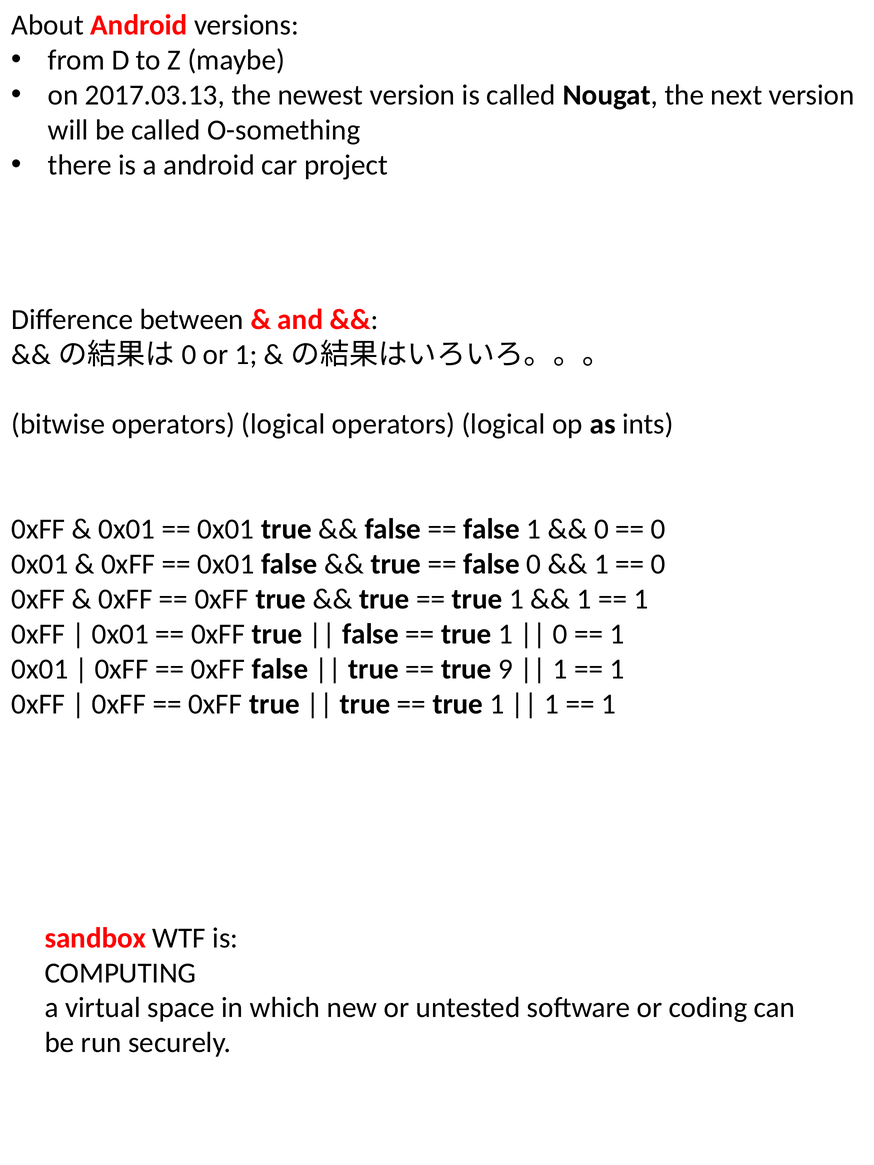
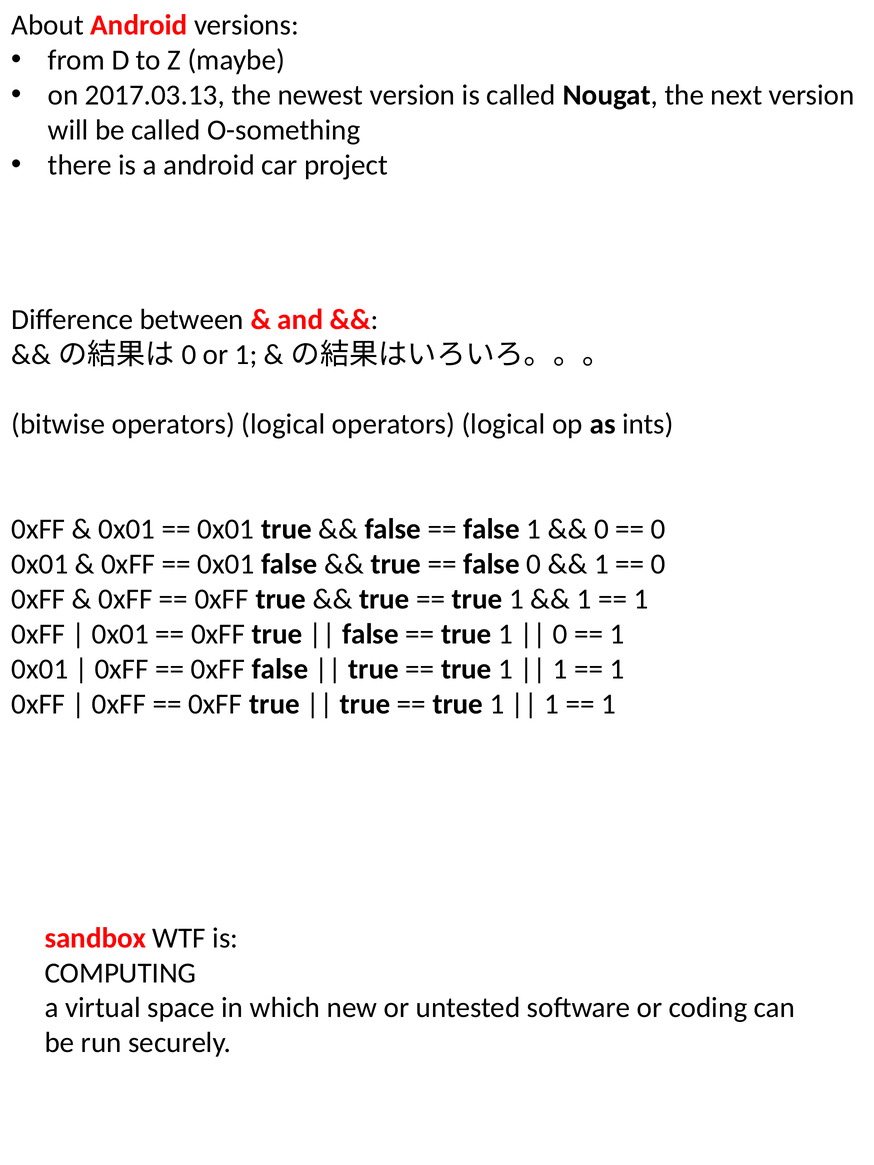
9: 9 -> 1 (506, 669)
